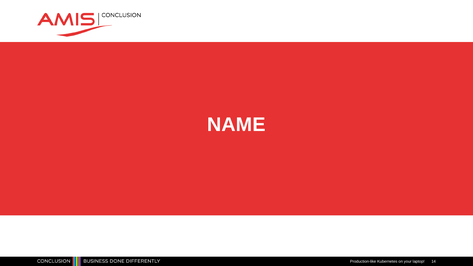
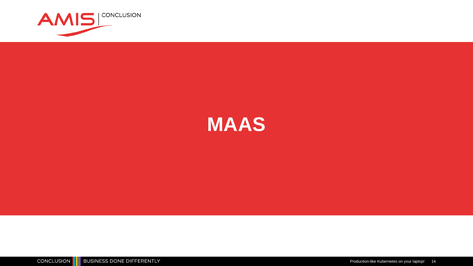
NAME: NAME -> MAAS (236, 125)
